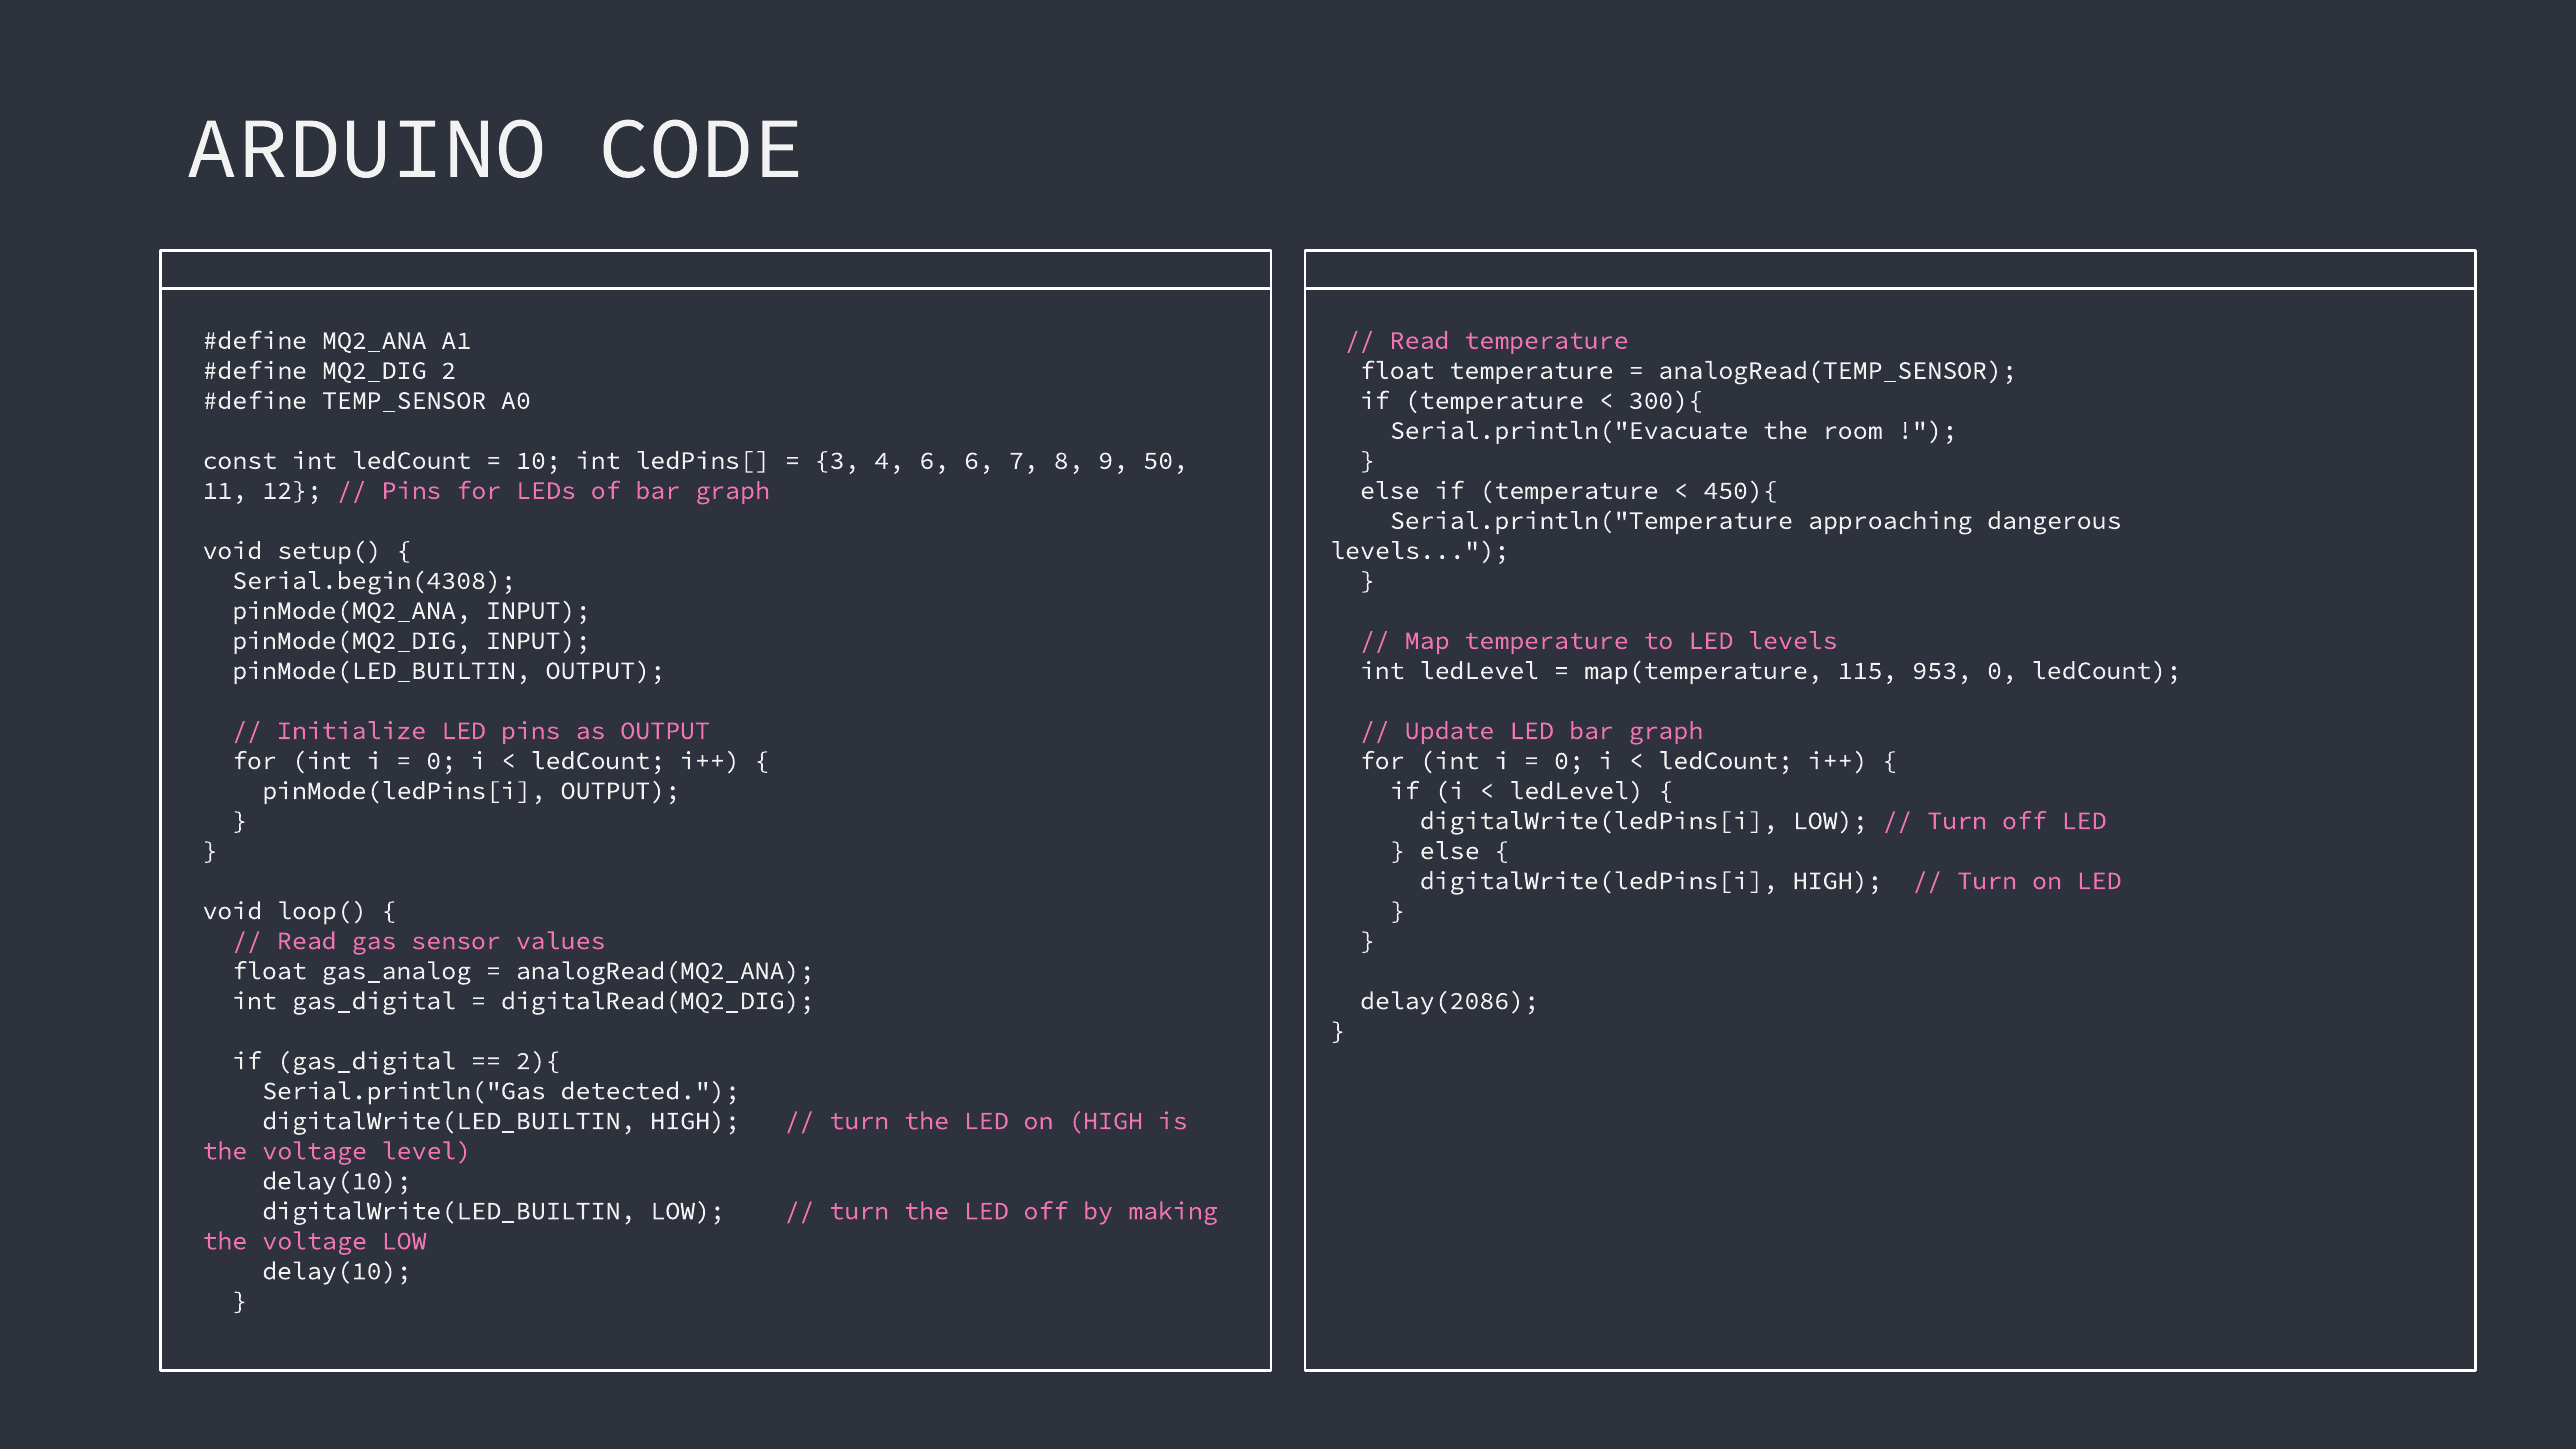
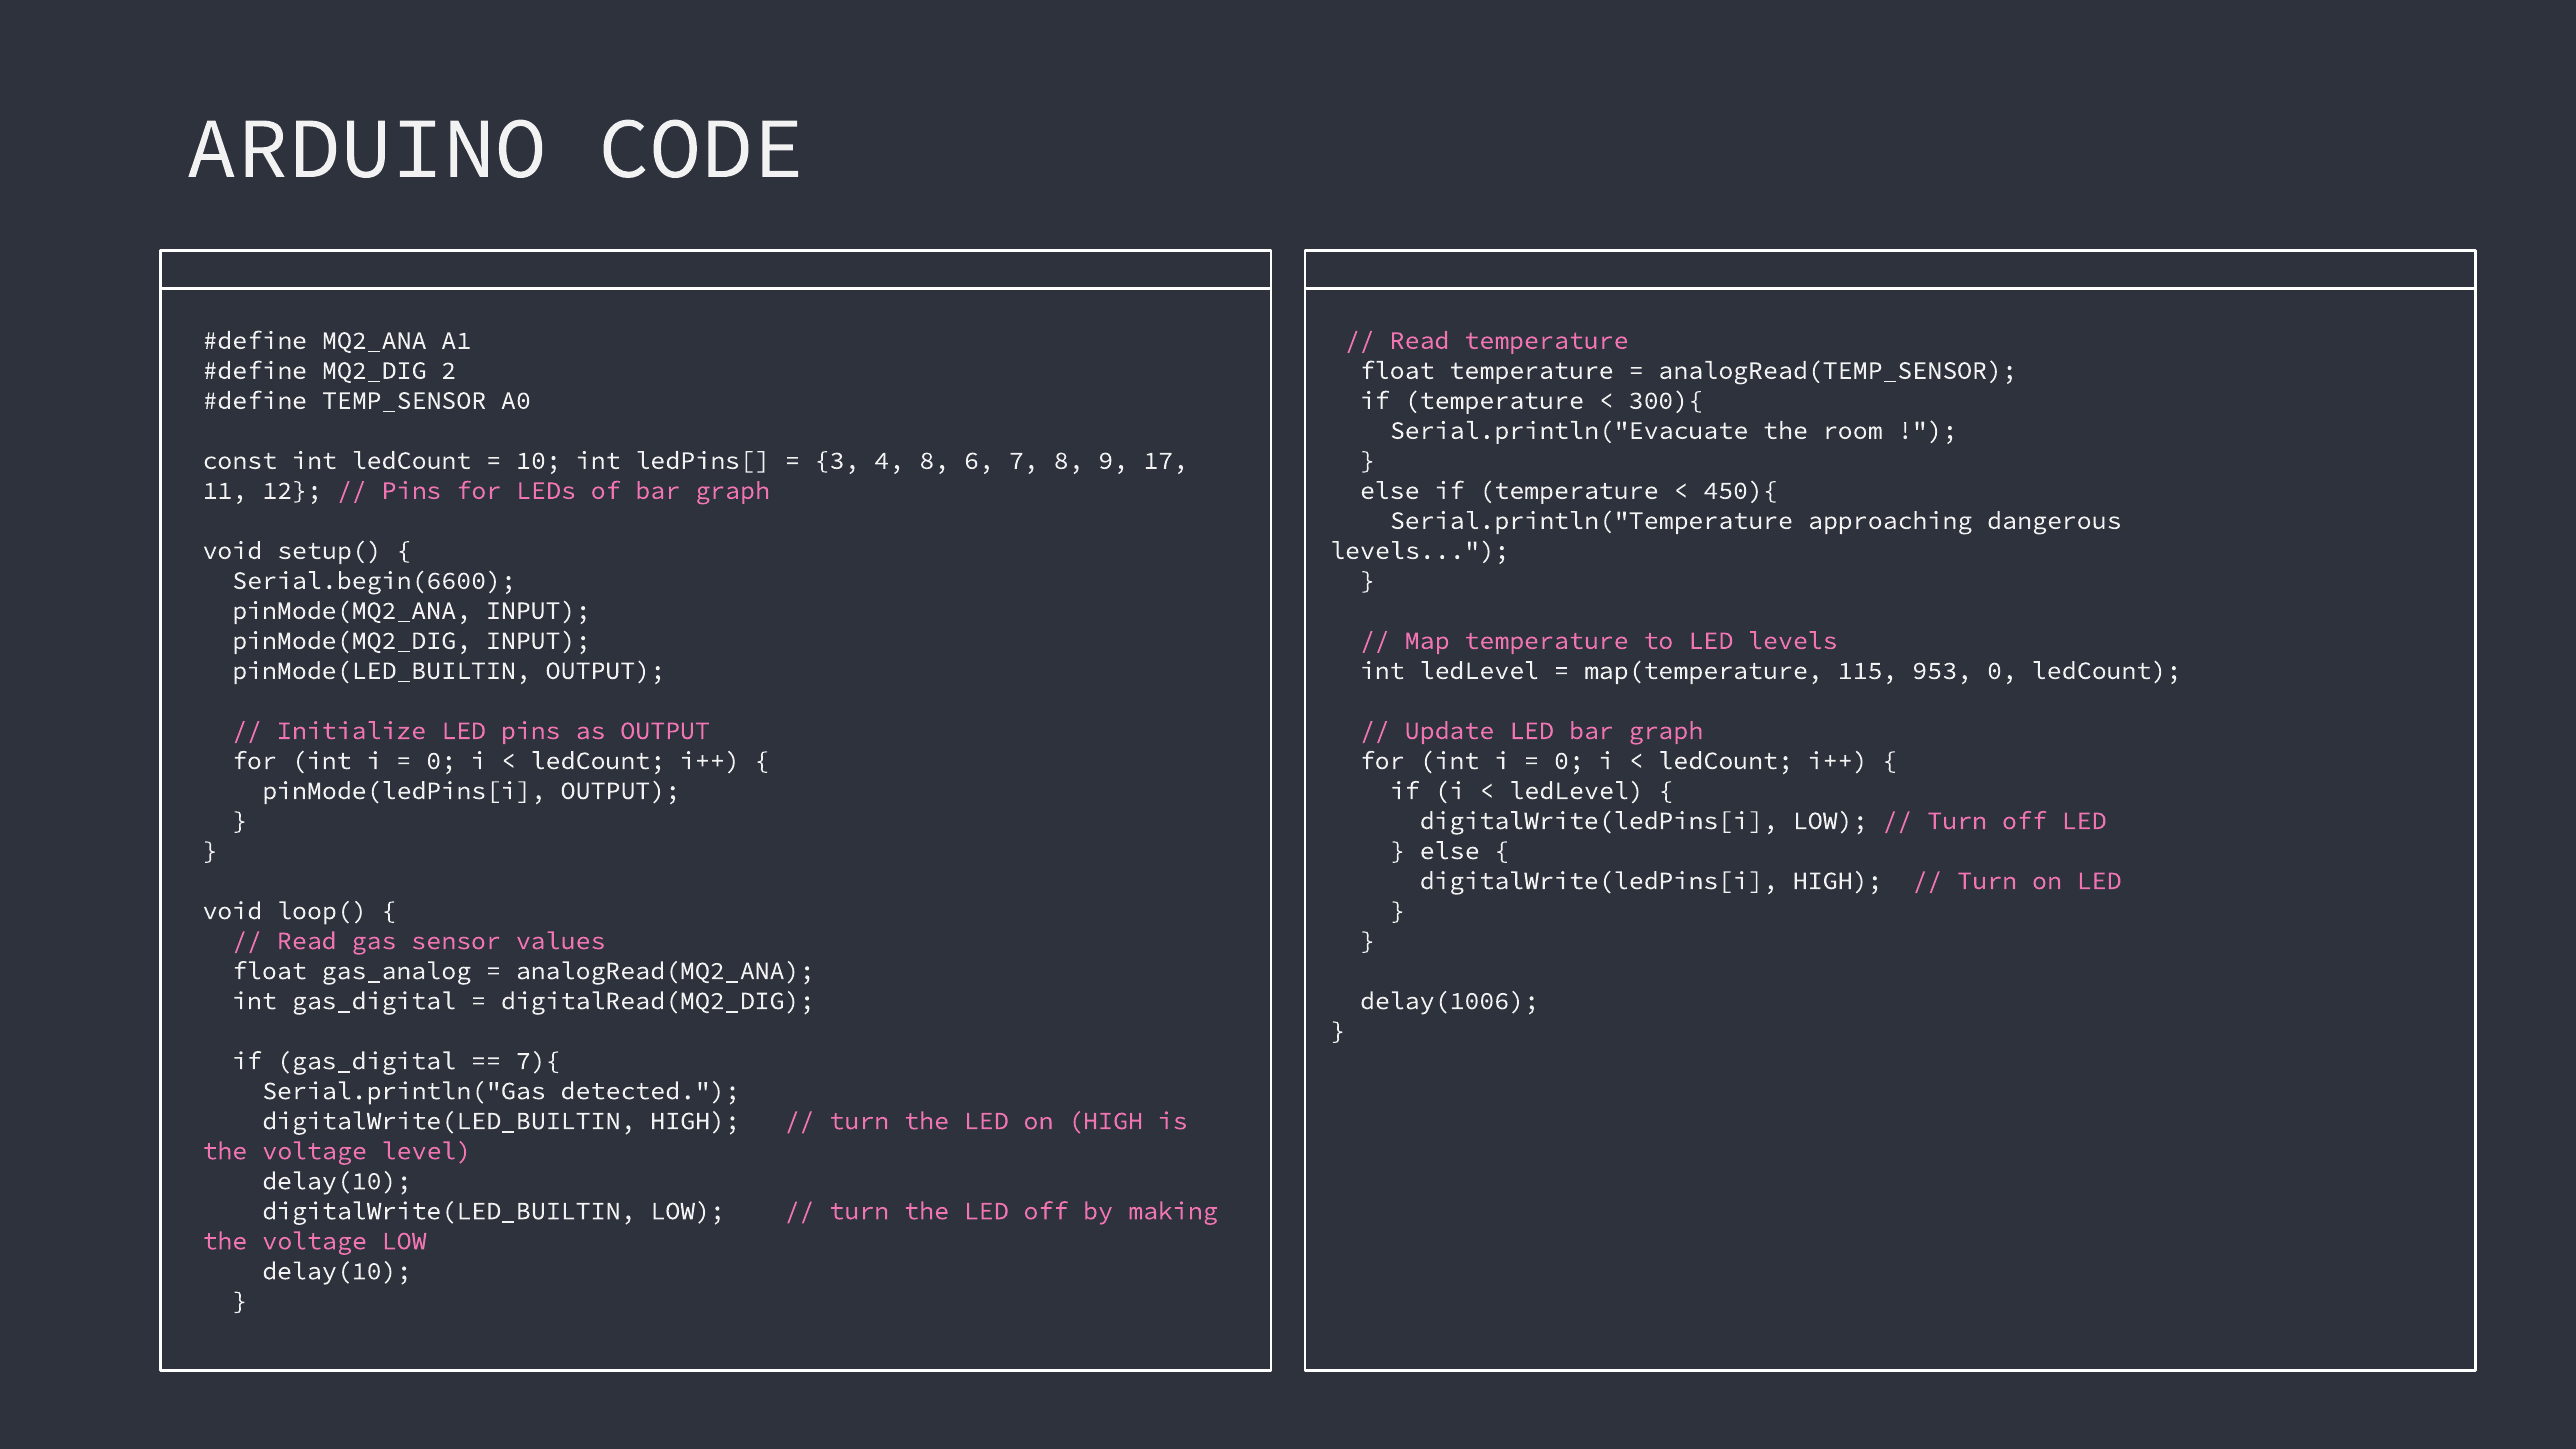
4 6: 6 -> 8 (934, 461)
50: 50 -> 17 (1166, 461)
Serial.begin(4308: Serial.begin(4308 -> Serial.begin(6600 (374, 581)
delay(2086: delay(2086 -> delay(1006 (1450, 1001)
2){: 2){ -> 7){ (538, 1061)
